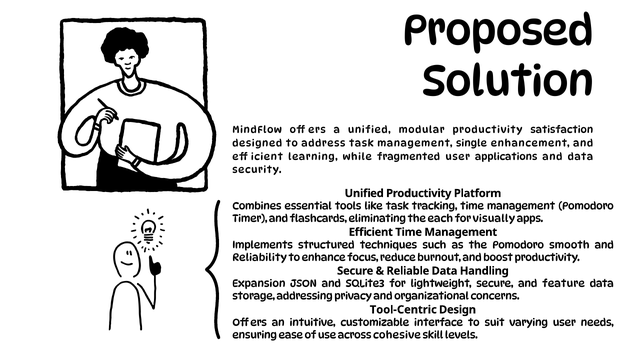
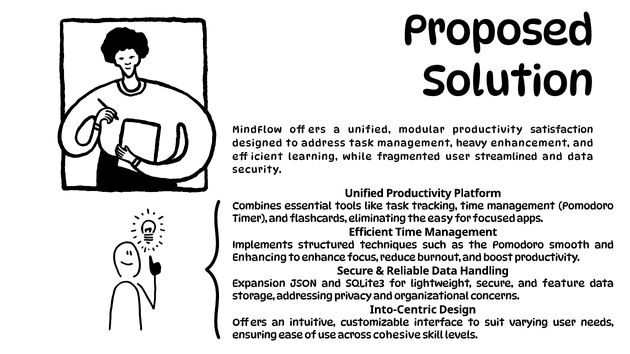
single: single -> heavy (472, 143)
applications: applications -> streamlined (506, 157)
each: each -> easy (440, 219)
visually: visually -> focused (494, 219)
Reliability: Reliability -> Enhancing (260, 258)
Tool-Centric: Tool-Centric -> Into-Centric (403, 310)
